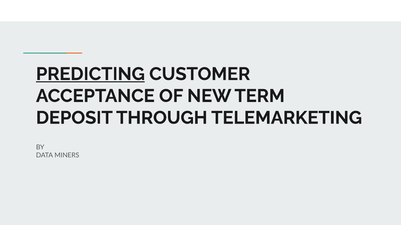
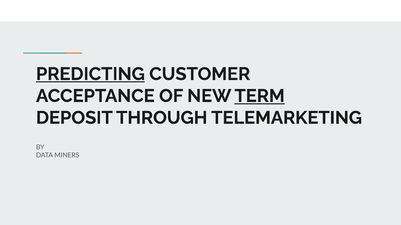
TERM underline: none -> present (260, 96)
